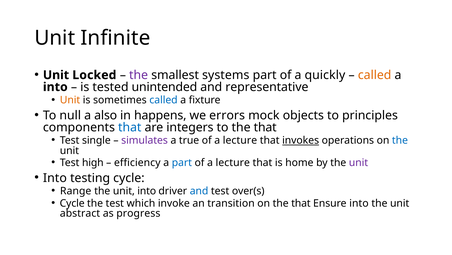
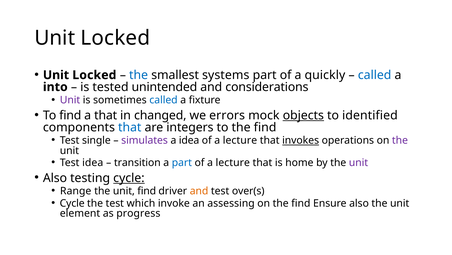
Infinite: Infinite -> Locked (115, 38)
the colour: purple -> blue (139, 75)
called colour: orange -> blue (375, 75)
representative: representative -> considerations (267, 87)
Unit colour: orange -> purple (70, 100)
To null: null -> find (70, 115)
a also: also -> that (106, 115)
happens: happens -> changed (160, 115)
objects underline: none -> present (303, 115)
principles: principles -> identified (370, 115)
to the that: that -> find (265, 127)
a true: true -> idea (189, 140)
the colour: blue -> purple (400, 140)
Test high: high -> idea (93, 162)
efficiency: efficiency -> transition (137, 162)
Into: Into -> Also (55, 177)
cycle underline: none -> present (129, 177)
unit into: into -> find (147, 191)
and colour: blue -> orange (199, 191)
transition: transition -> assessing (231, 203)
on the that: that -> find (301, 203)
Ensure into: into -> also (359, 203)
abstract: abstract -> element (80, 213)
